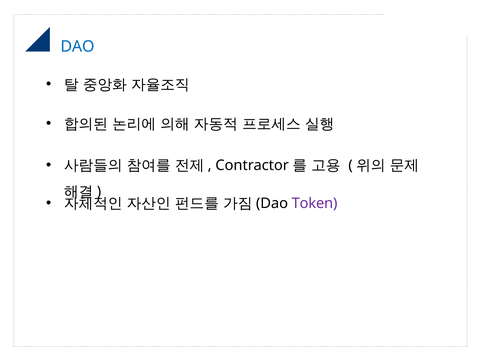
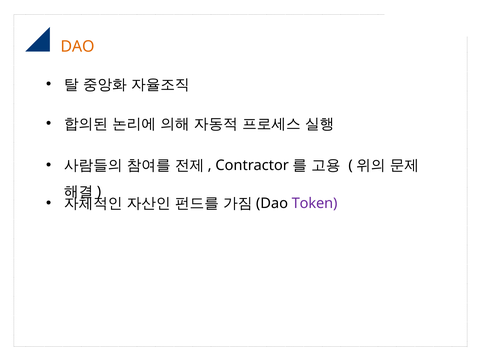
DAO colour: blue -> orange (77, 47)
